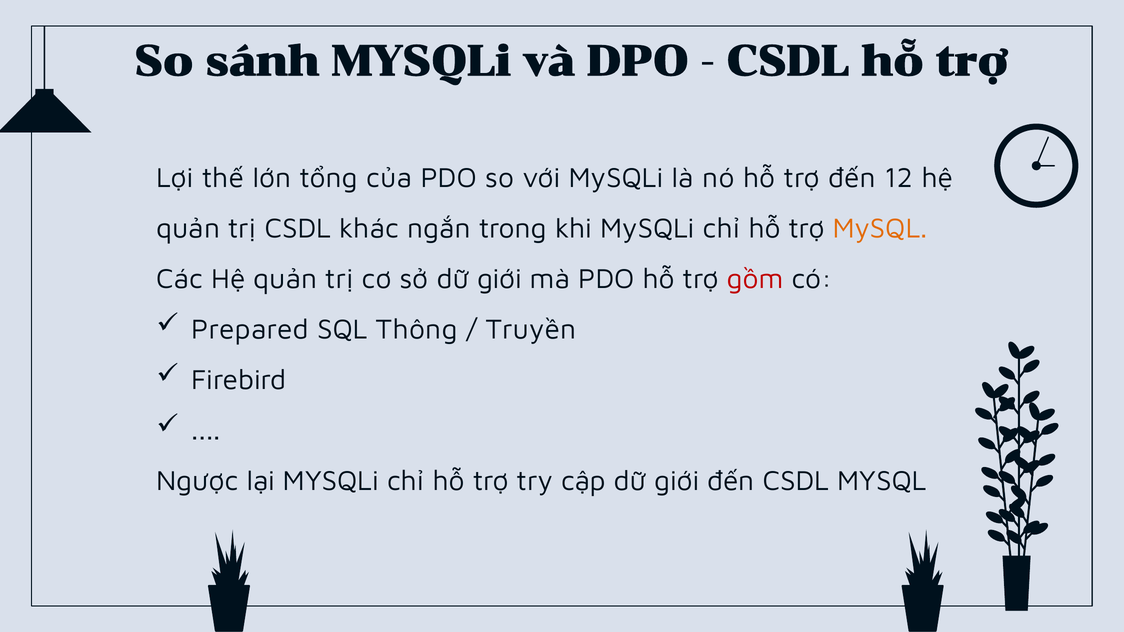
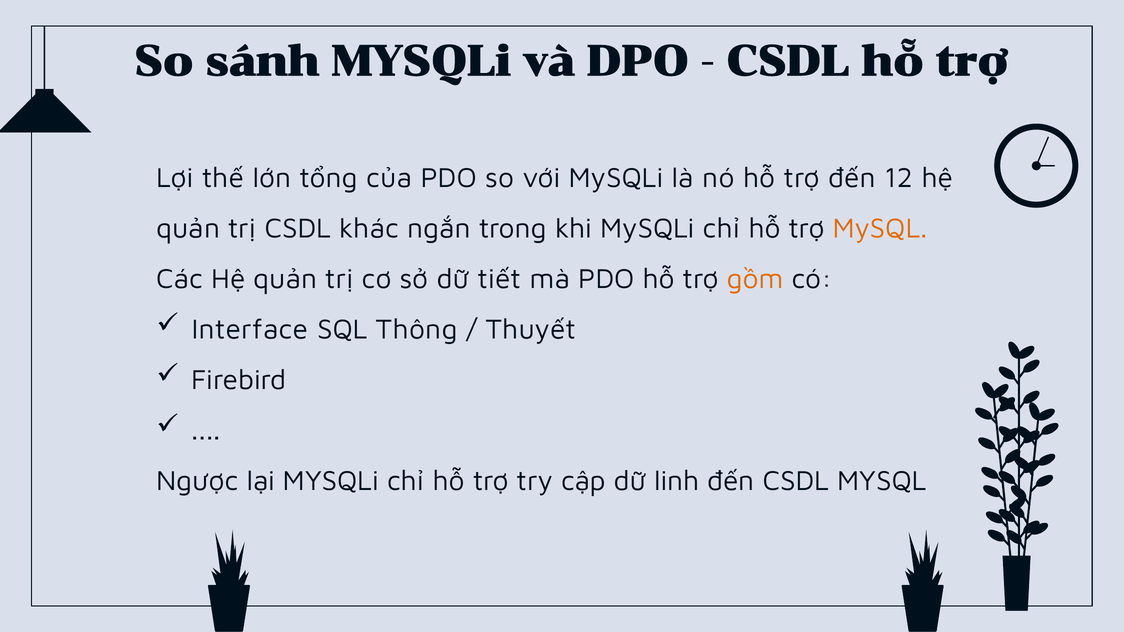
sở dữ giới: giới -> tiết (499, 279)
gồm colour: red -> orange (755, 279)
Prepared: Prepared -> Interface (250, 330)
Truyền: Truyền -> Thuyết (531, 330)
cập dữ giới: giới -> linh (677, 481)
